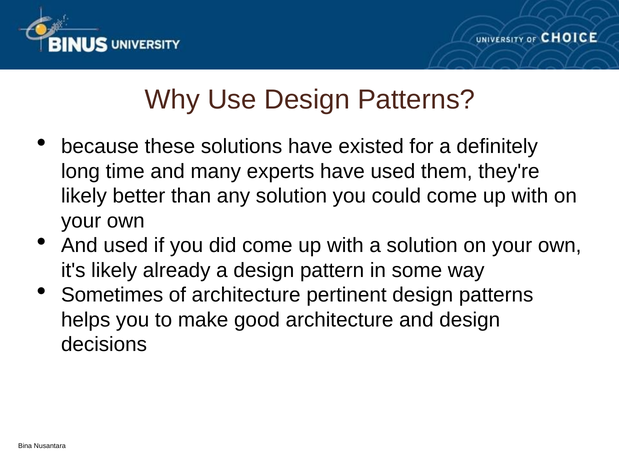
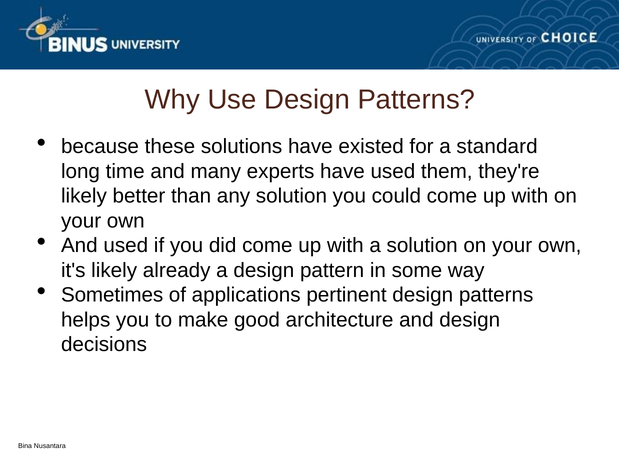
definitely: definitely -> standard (497, 147)
of architecture: architecture -> applications (246, 295)
